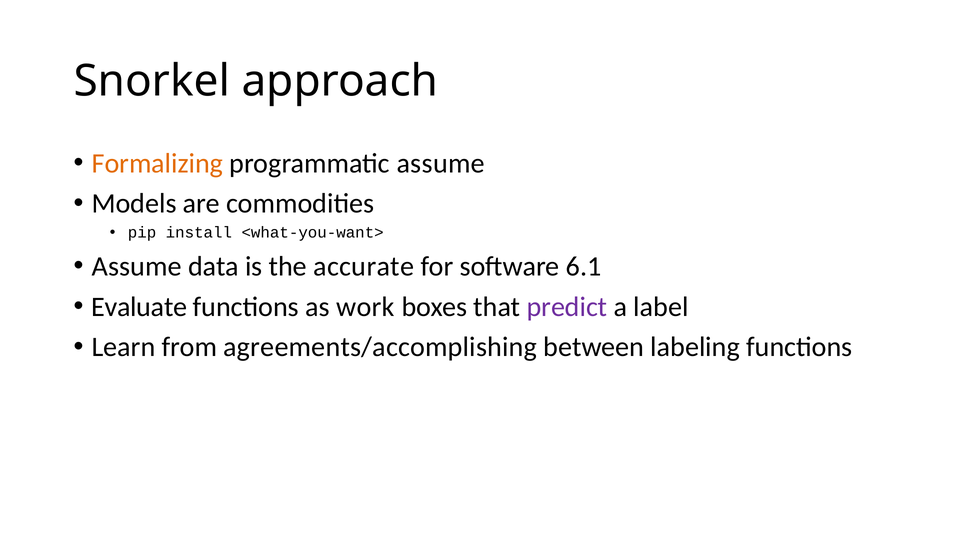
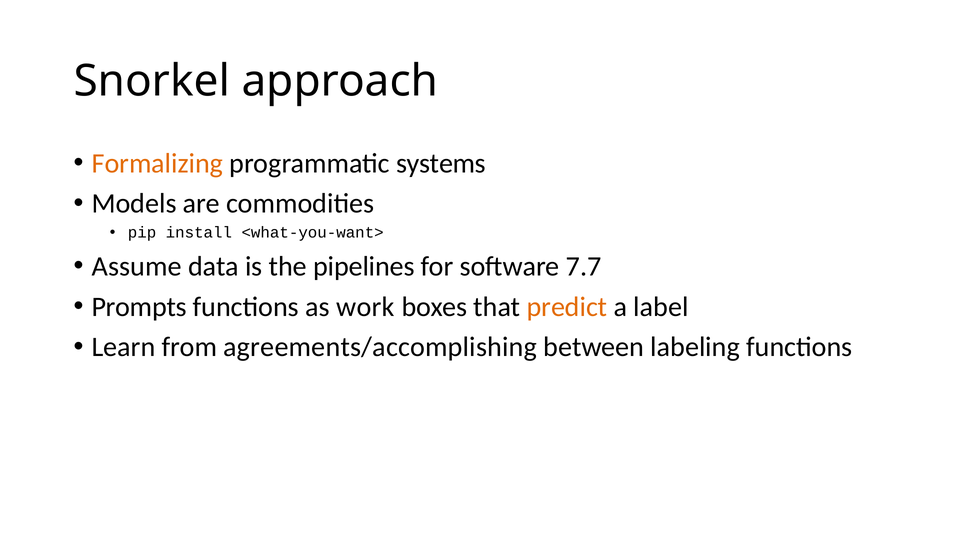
programmatic assume: assume -> systems (441, 163)
accurate: accurate -> pipelines (364, 266)
6.1: 6.1 -> 7.7 (584, 266)
Evaluate: Evaluate -> Prompts (139, 307)
predict colour: purple -> orange (567, 307)
